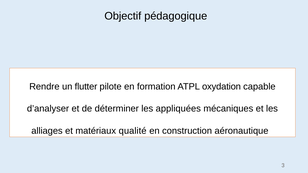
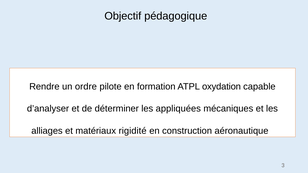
flutter: flutter -> ordre (86, 87)
qualité: qualité -> rigidité (133, 131)
